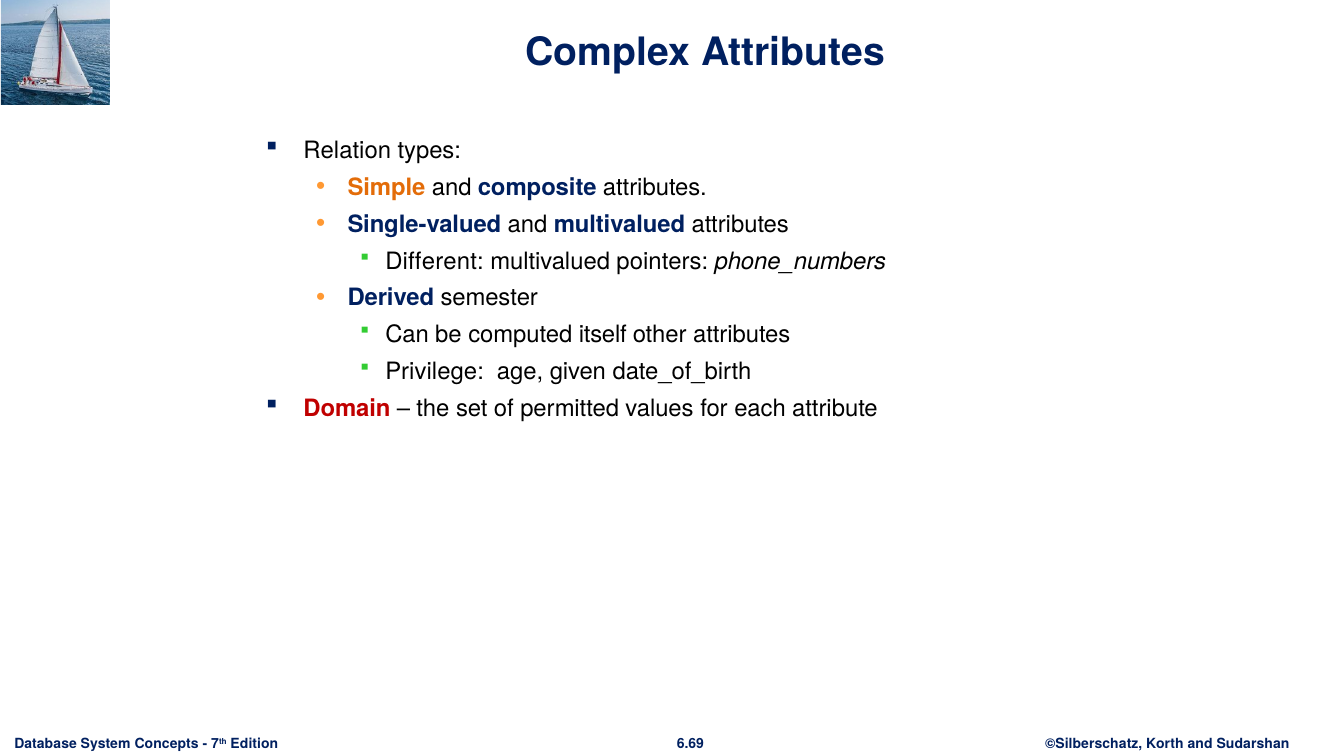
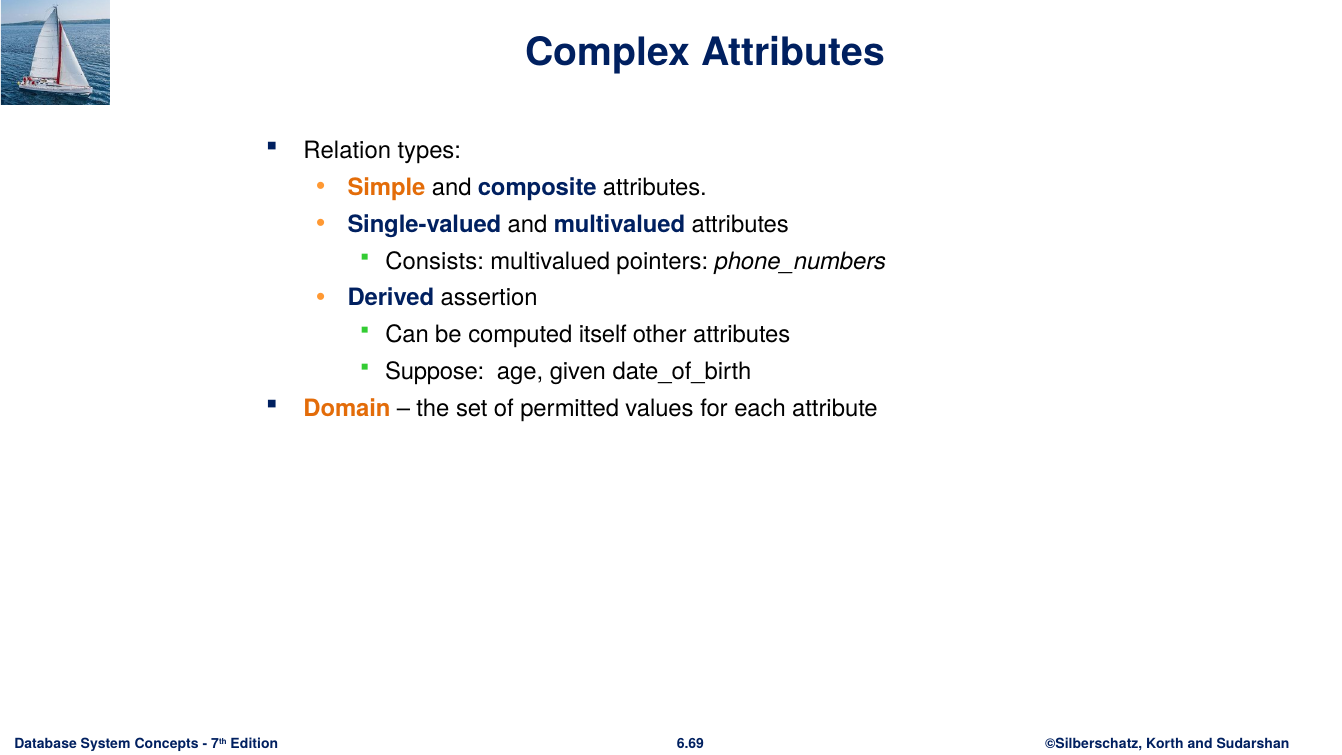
Different: Different -> Consists (435, 261)
semester: semester -> assertion (489, 298)
Privilege: Privilege -> Suppose (435, 372)
Domain colour: red -> orange (347, 408)
